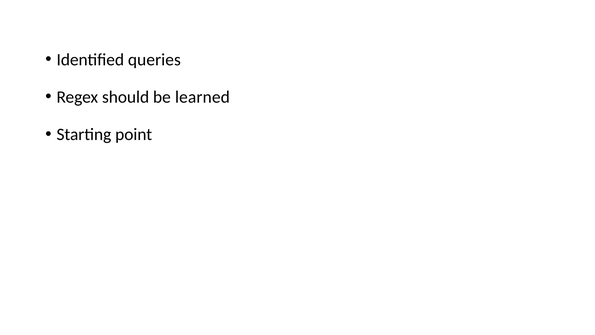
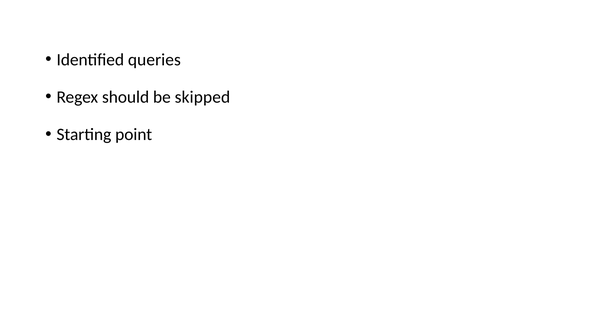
learned: learned -> skipped (202, 97)
